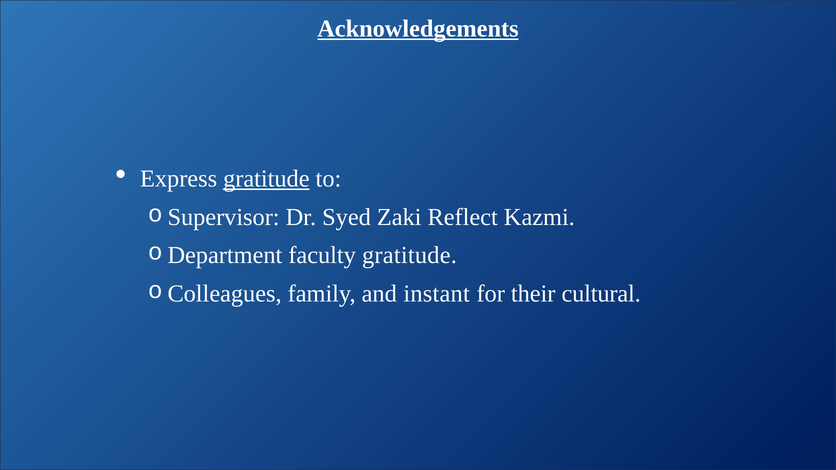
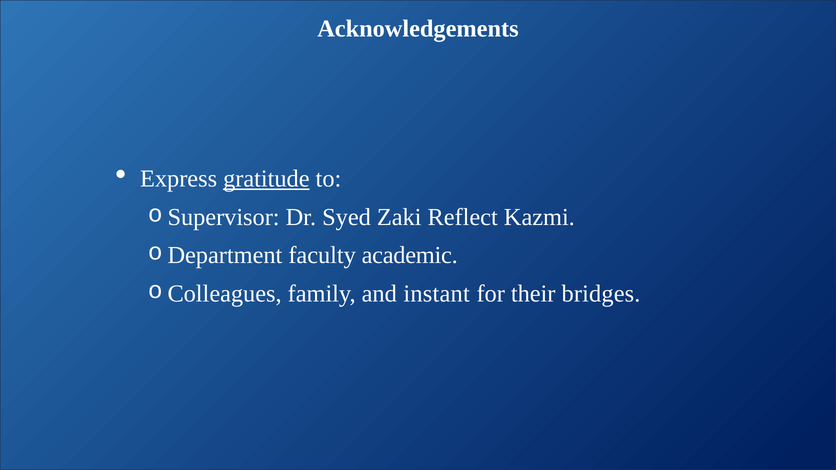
Acknowledgements underline: present -> none (418, 29)
faculty gratitude: gratitude -> academic (410, 255)
cultural: cultural -> bridges (601, 294)
